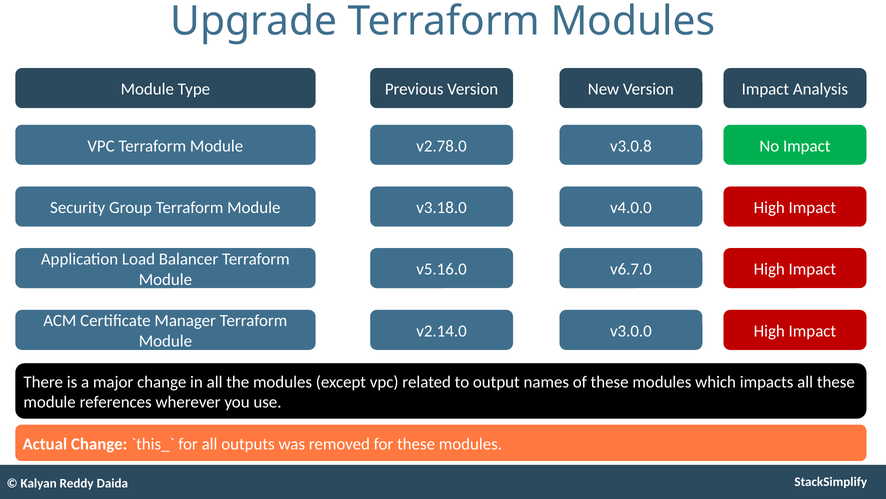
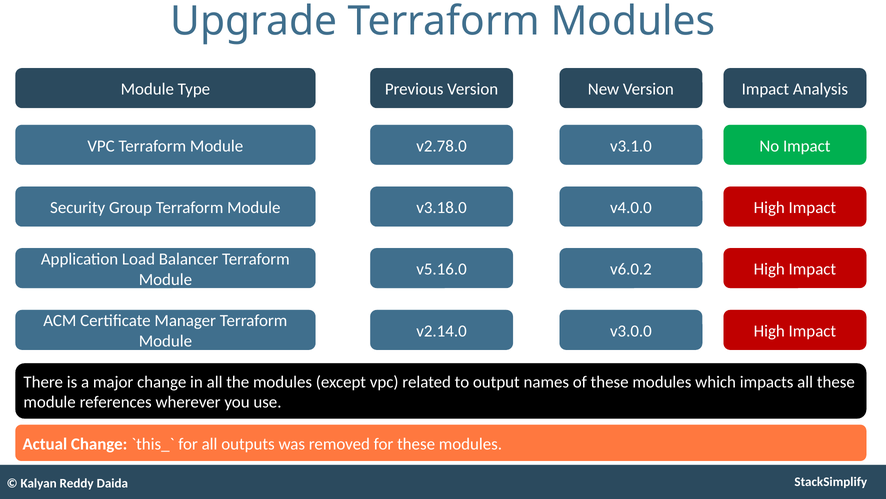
v3.0.8: v3.0.8 -> v3.1.0 (631, 146)
v6.7.0: v6.7.0 -> v6.0.2 (631, 269)
